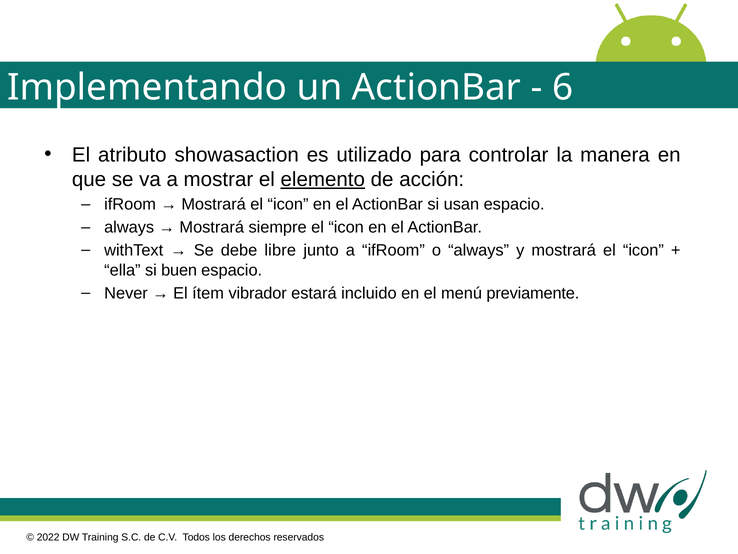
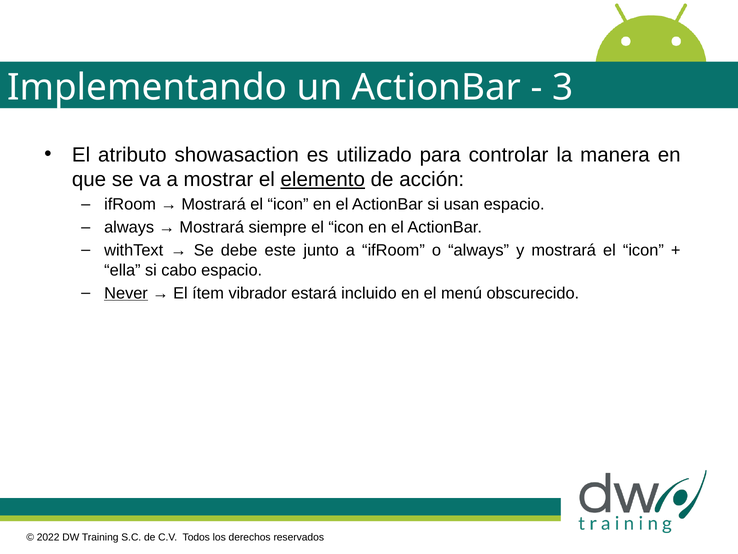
6: 6 -> 3 (563, 87)
libre: libre -> este (280, 250)
buen: buen -> cabo (179, 270)
Never underline: none -> present (126, 293)
previamente: previamente -> obscurecido (533, 293)
